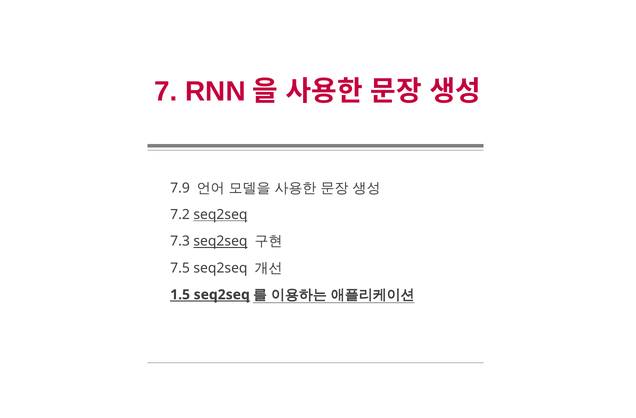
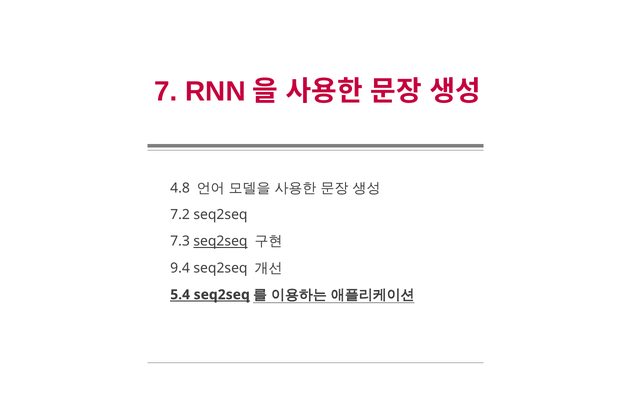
7.9: 7.9 -> 4.8 (180, 188)
seq2seq underline: present -> none (220, 215)
7.5: 7.5 -> 9.4 (180, 268)
1.5: 1.5 -> 5.4 (180, 294)
